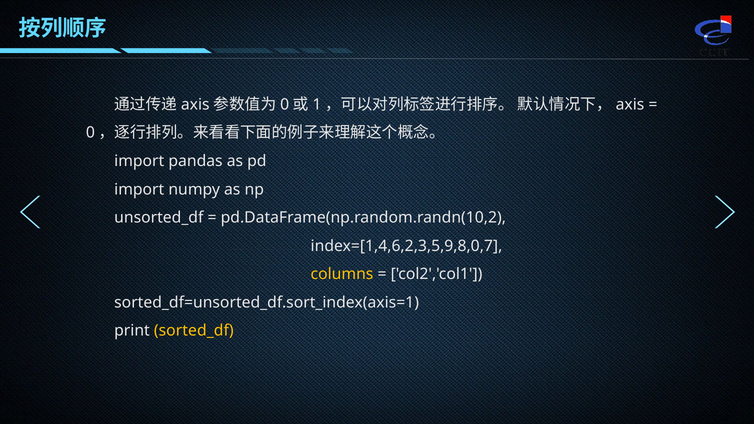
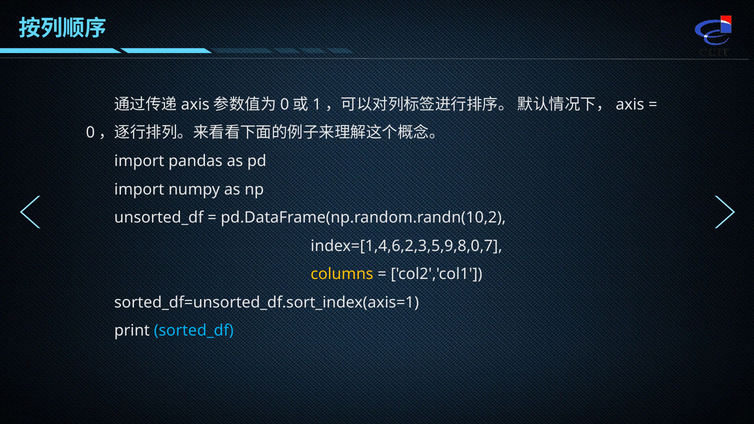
sorted_df colour: yellow -> light blue (194, 331)
